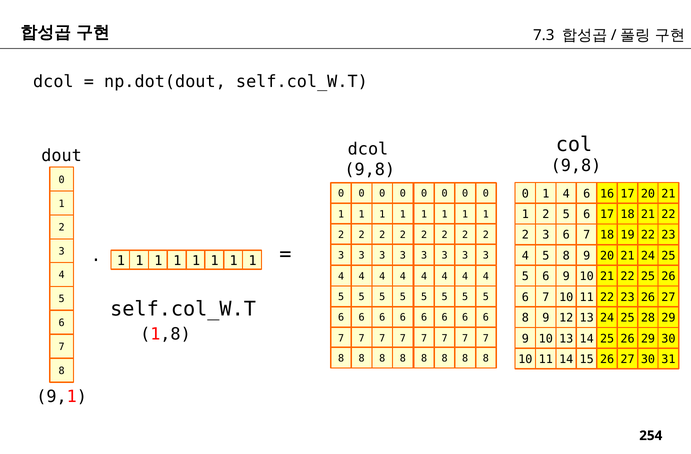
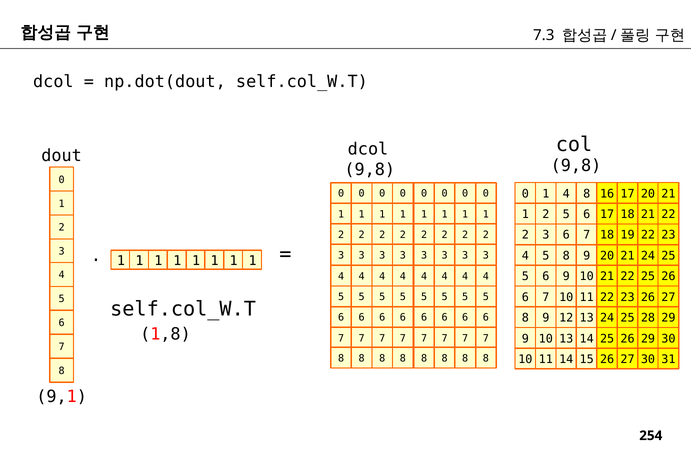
1 4 6: 6 -> 8 (587, 194)
